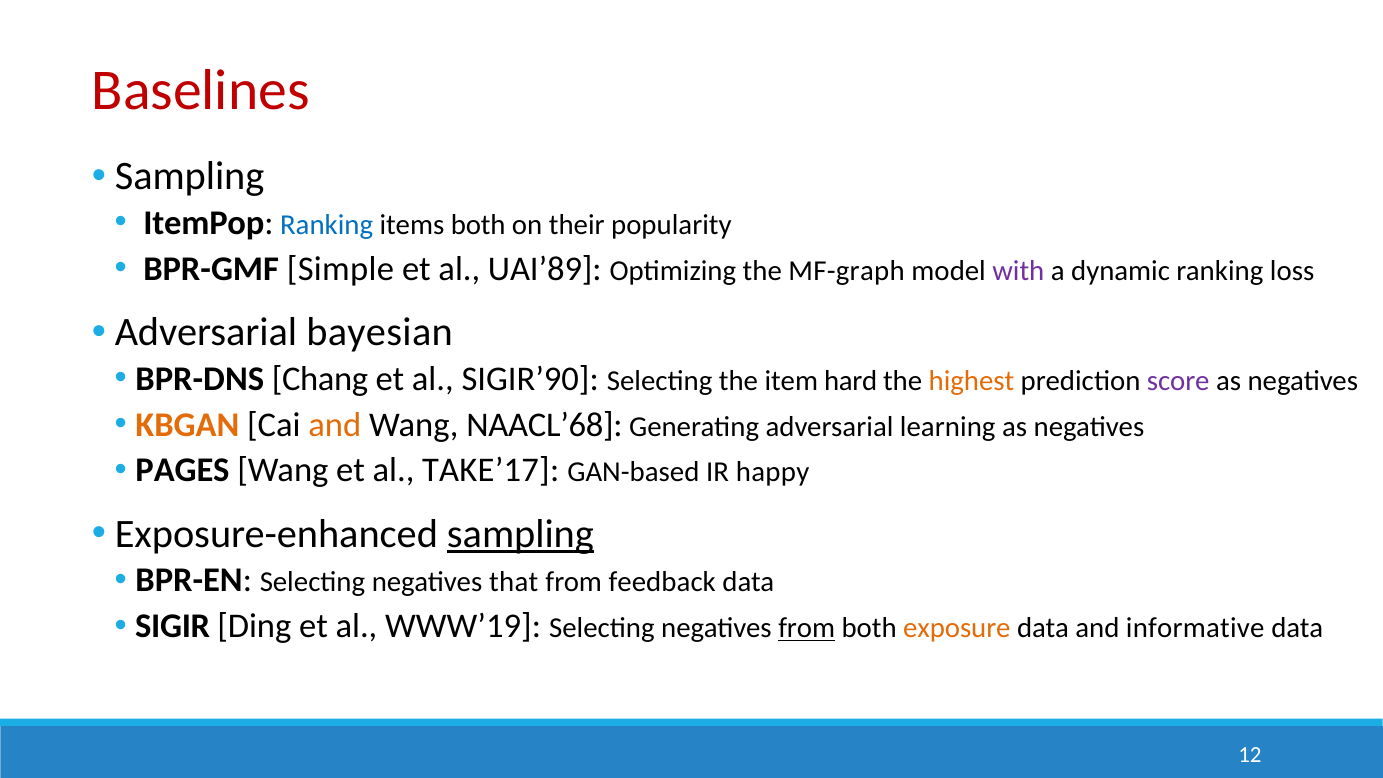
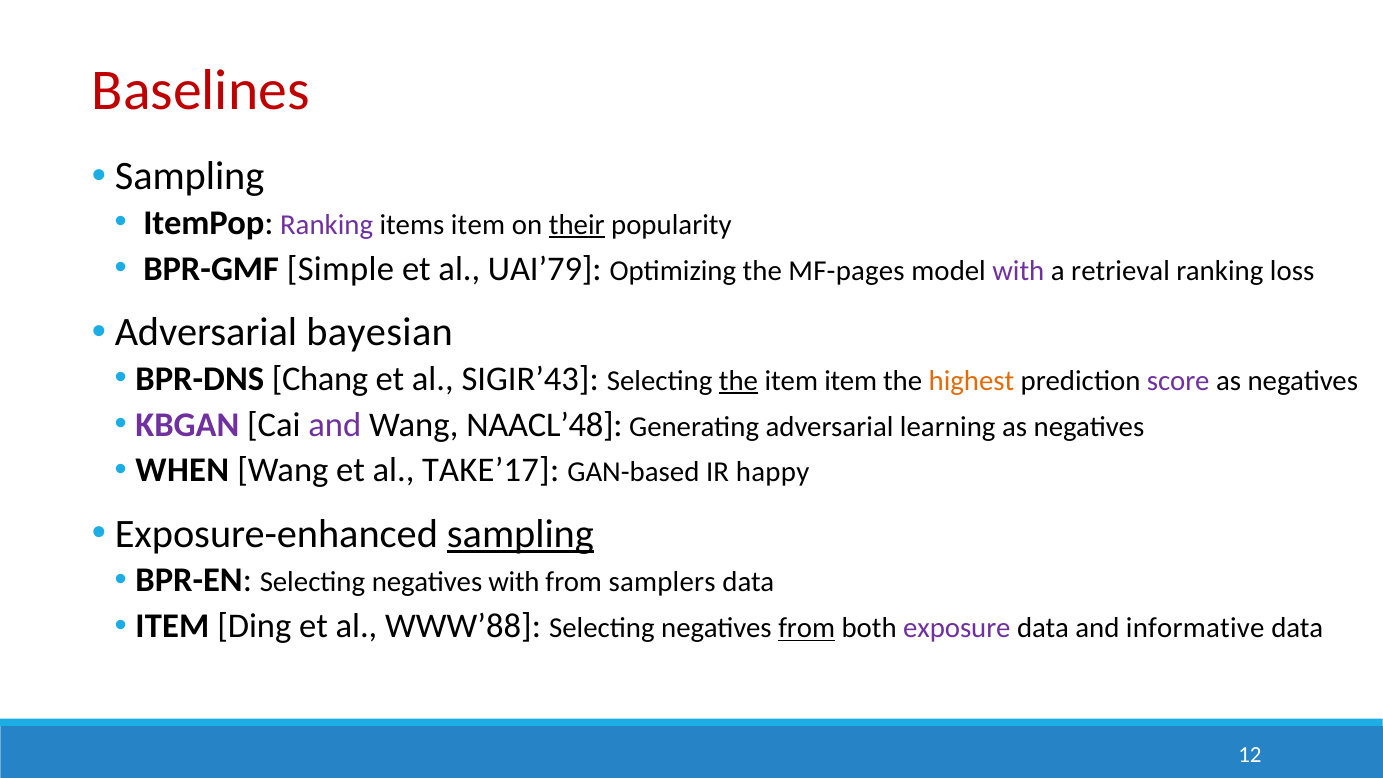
Ranking colour: blue -> purple (327, 225)
items both: both -> item (478, 225)
their underline: none -> present (577, 225)
UAI’89: UAI’89 -> UAI’79 (545, 269)
MF-graph: MF-graph -> MF-pages (847, 271)
dynamic: dynamic -> retrieval (1121, 271)
SIGIR’90: SIGIR’90 -> SIGIR’43 (530, 379)
the underline: none -> present (739, 380)
item hard: hard -> item (851, 380)
KBGAN colour: orange -> purple (187, 425)
and colour: orange -> purple (335, 425)
NAACL’68: NAACL’68 -> NAACL’48 (545, 425)
PAGES: PAGES -> WHEN (182, 471)
negatives that: that -> with (514, 582)
feedback: feedback -> samplers (662, 582)
SIGIR: SIGIR -> ITEM (172, 626)
WWW’19: WWW’19 -> WWW’88 (463, 626)
exposure colour: orange -> purple (957, 628)
